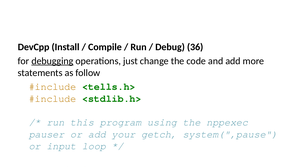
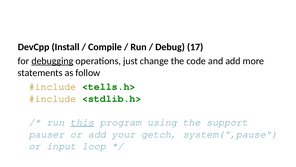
36: 36 -> 17 (195, 47)
this underline: none -> present (82, 122)
nppexec: nppexec -> support (227, 122)
